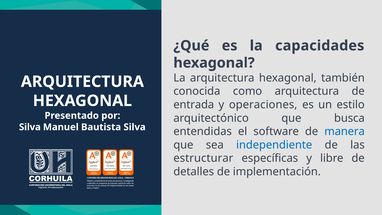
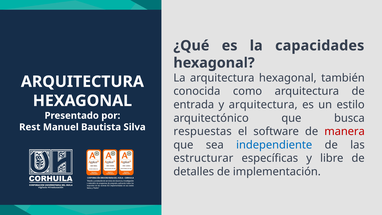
y operaciones: operaciones -> arquitectura (263, 105)
Silva: Silva -> Rest (30, 127)
entendidas: entendidas -> respuestas (203, 131)
manera colour: blue -> red (345, 131)
